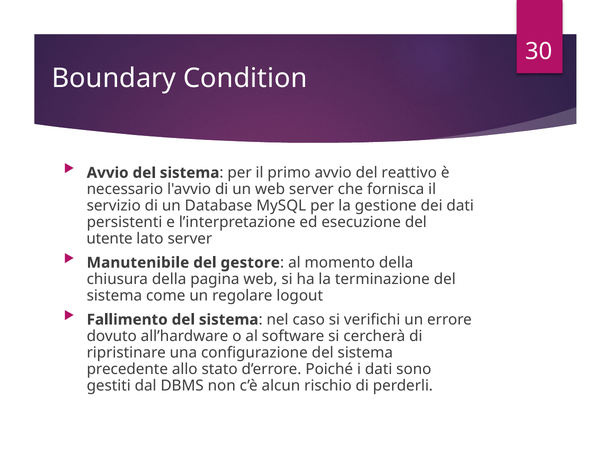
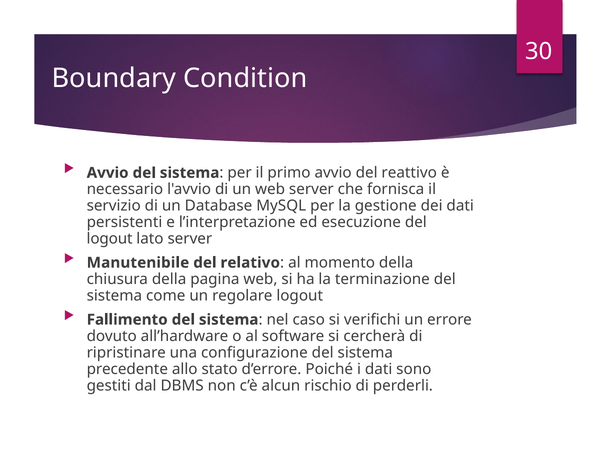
utente: utente -> logout (110, 239)
gestore: gestore -> relativo (250, 263)
